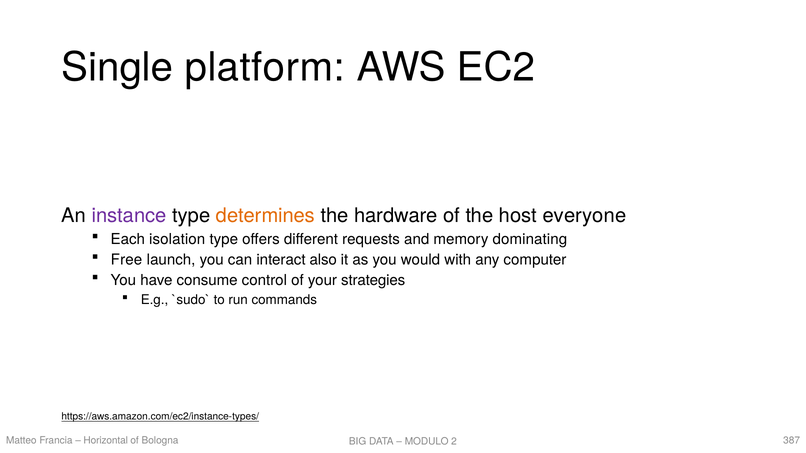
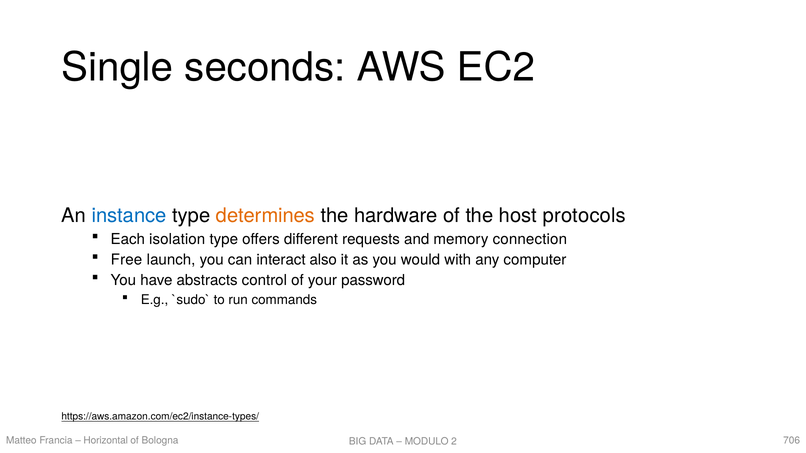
platform: platform -> seconds (265, 68)
instance colour: purple -> blue (129, 216)
everyone: everyone -> protocols (584, 216)
dominating: dominating -> connection (530, 239)
consume: consume -> abstracts (207, 280)
strategies: strategies -> password (373, 280)
387: 387 -> 706 (792, 441)
